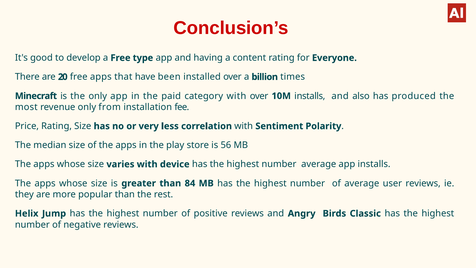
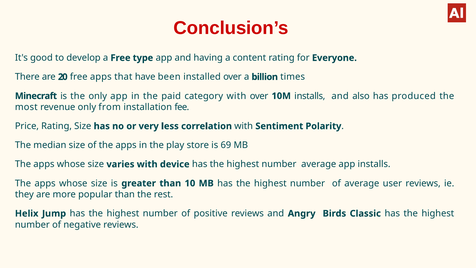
56: 56 -> 69 (226, 145)
84: 84 -> 10 (190, 183)
